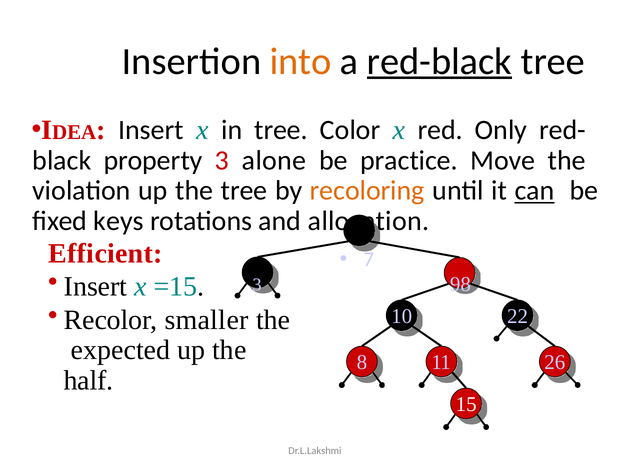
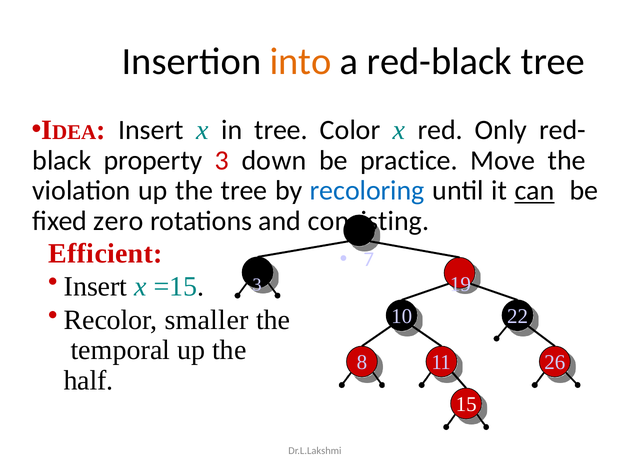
red-black underline: present -> none (439, 61)
alone: alone -> down (274, 161)
recoloring colour: orange -> blue (367, 191)
keys: keys -> zero (118, 221)
allocation: allocation -> consisting (369, 221)
98: 98 -> 19 (460, 284)
expected: expected -> temporal (120, 350)
